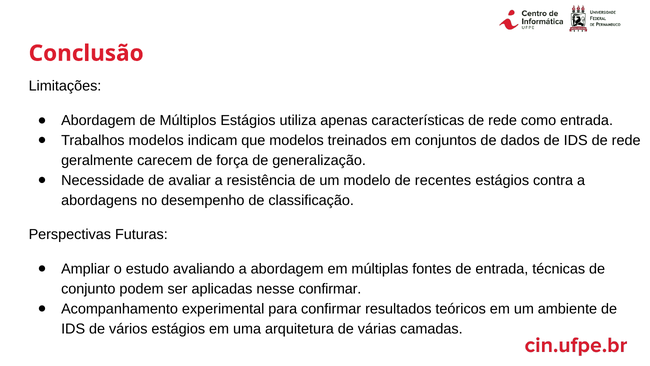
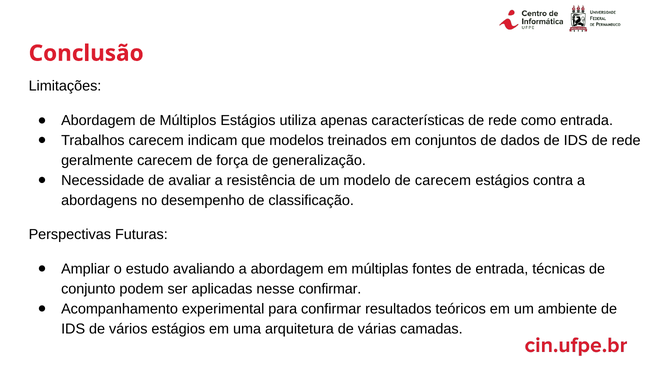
Trabalhos modelos: modelos -> carecem (156, 140)
de recentes: recentes -> carecem (443, 180)
